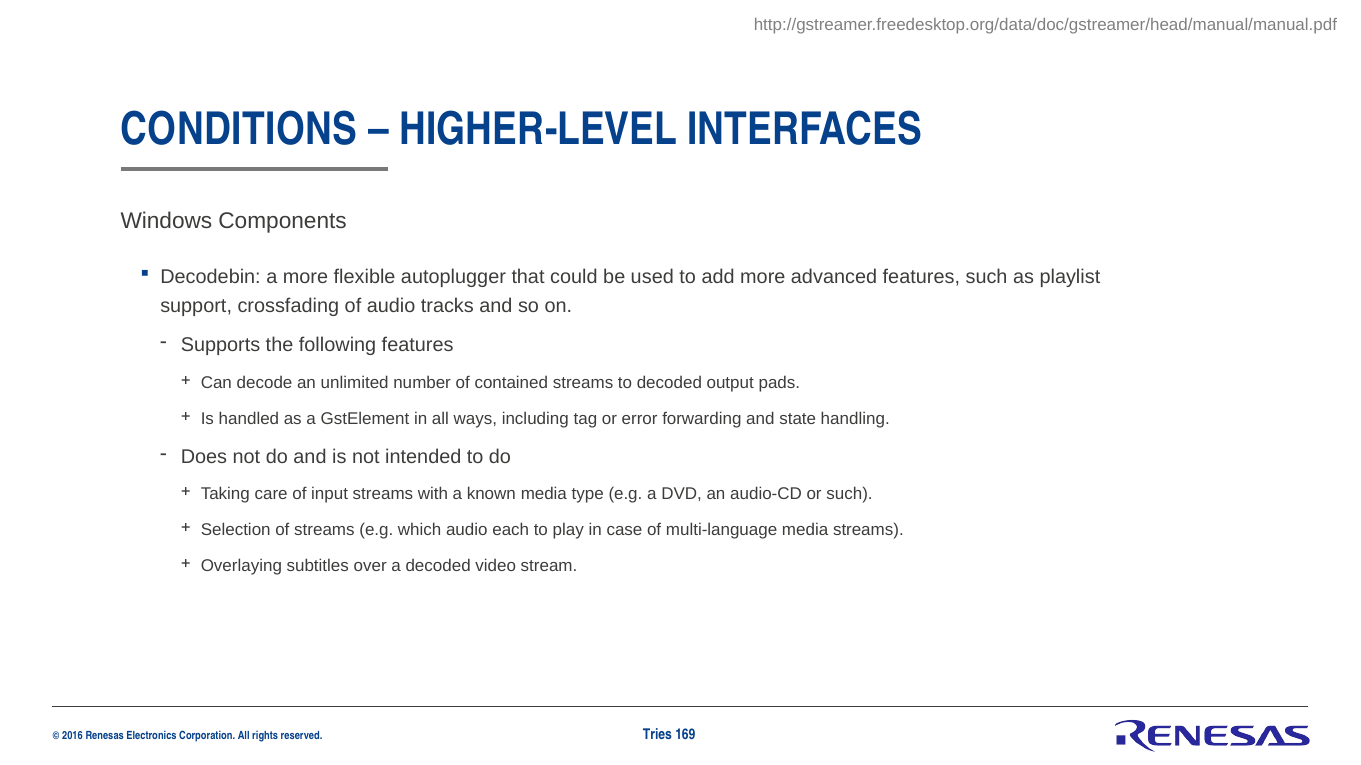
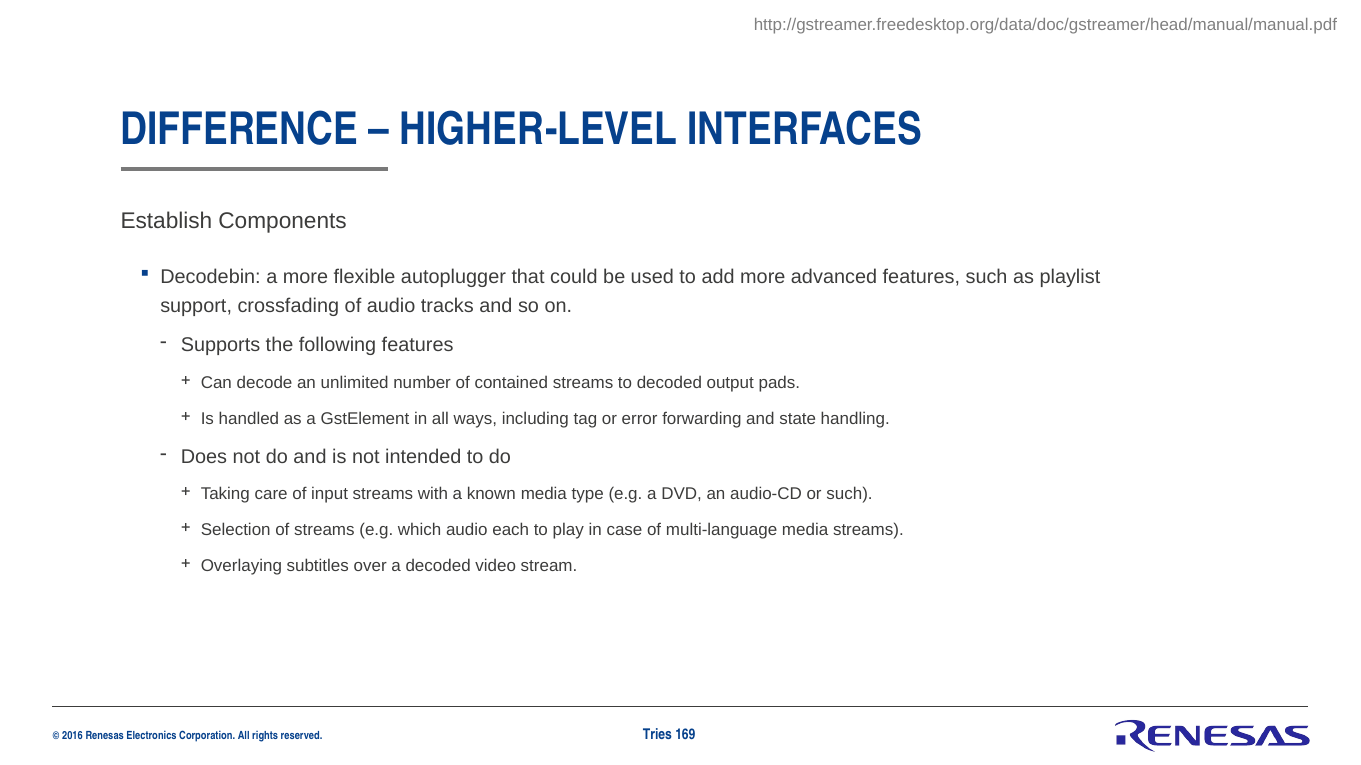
CONDITIONS: CONDITIONS -> DIFFERENCE (239, 129)
Windows: Windows -> Establish (166, 222)
